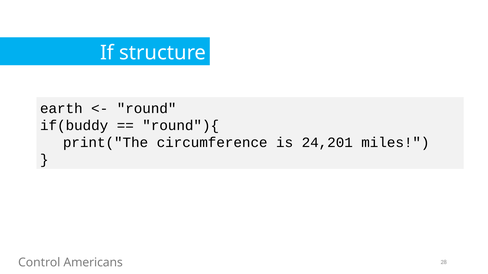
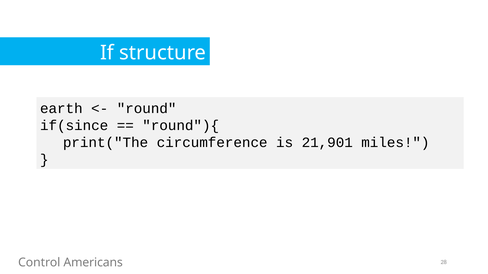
if(buddy: if(buddy -> if(since (74, 126)
24,201: 24,201 -> 21,901 (327, 143)
